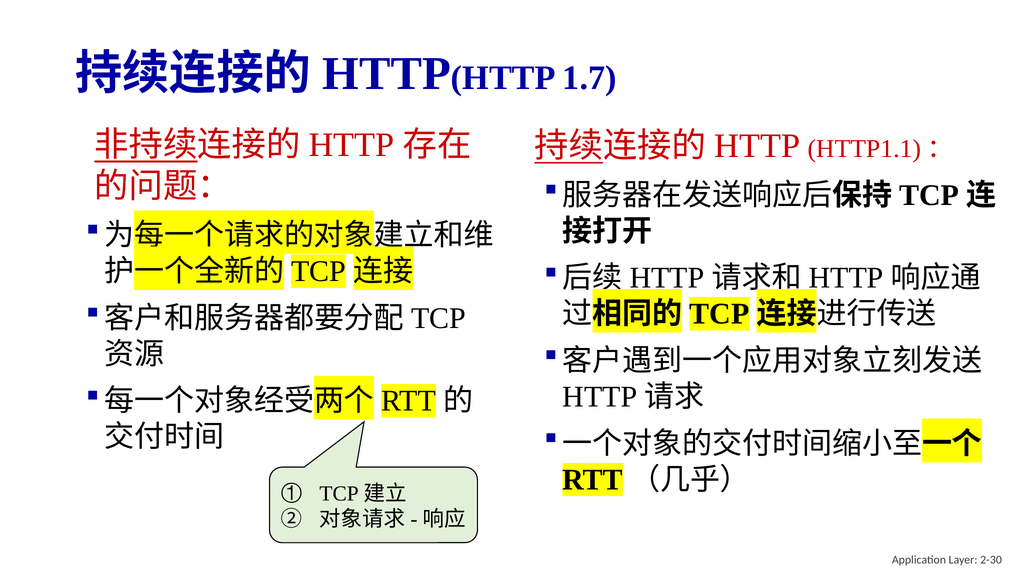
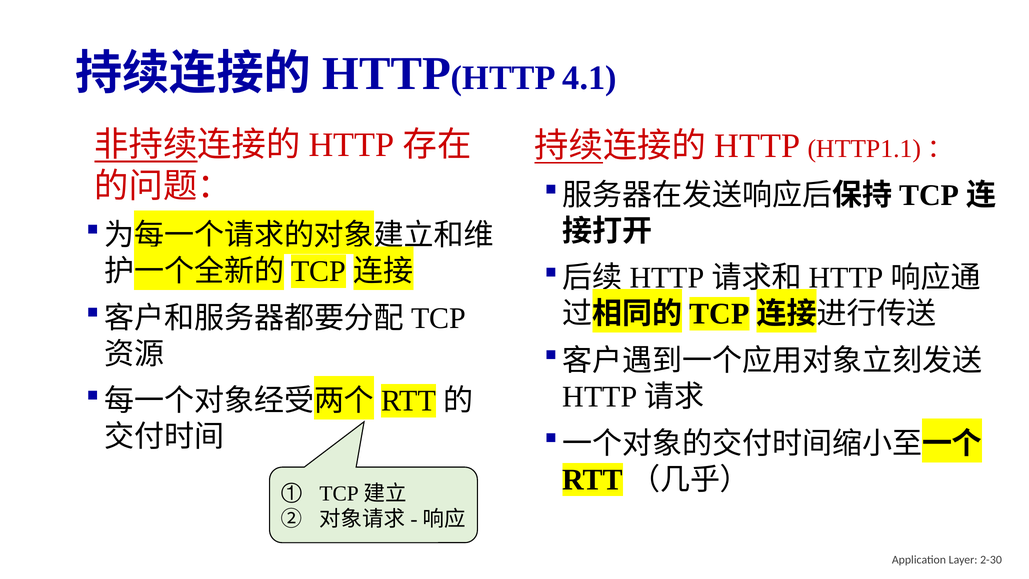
1.7: 1.7 -> 4.1 (590, 78)
